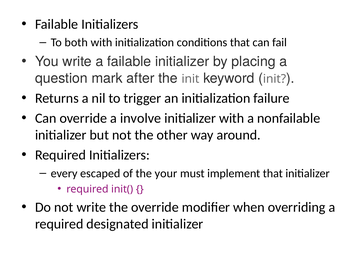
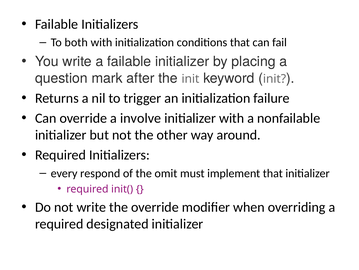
escaped: escaped -> respond (100, 173)
your: your -> omit (166, 173)
